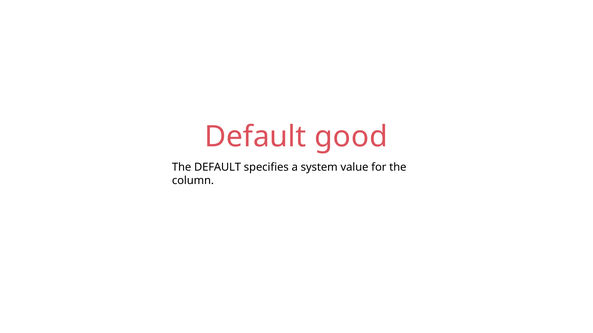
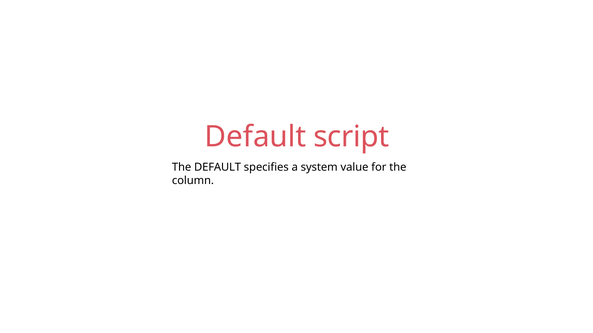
good: good -> script (351, 137)
